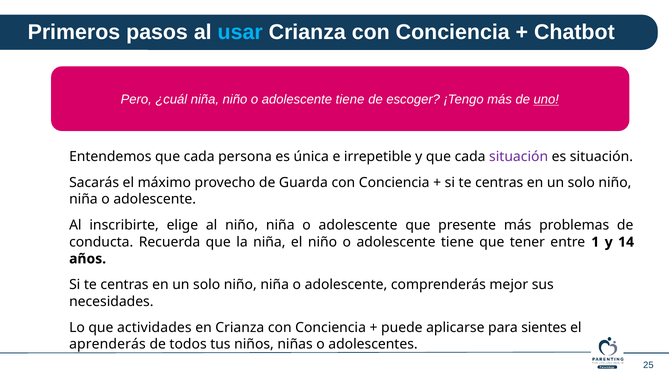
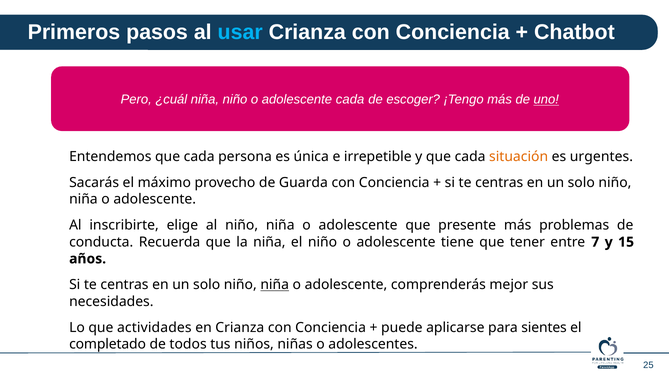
tiene: tiene -> cada (350, 100)
situación colour: purple -> orange (519, 157)
es situación: situación -> urgentes (601, 157)
1: 1 -> 7 (595, 242)
14: 14 -> 15 (626, 242)
niña underline: none -> present (275, 285)
aprenderás: aprenderás -> completado (108, 344)
